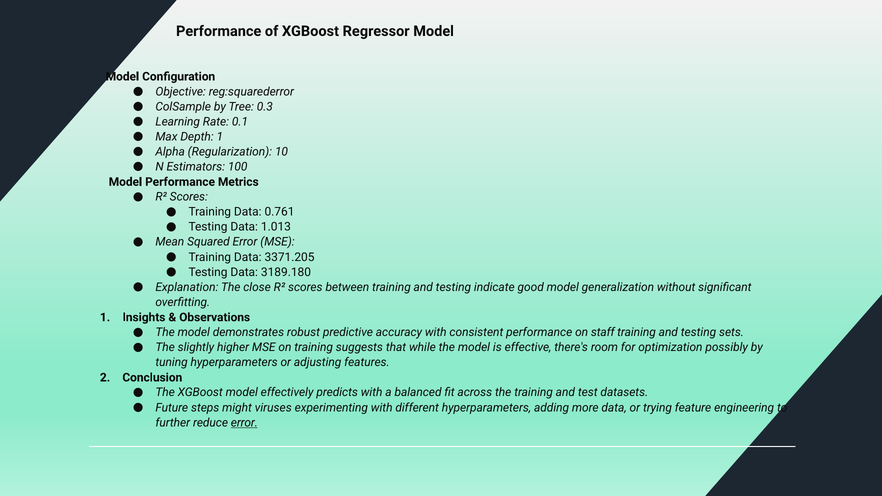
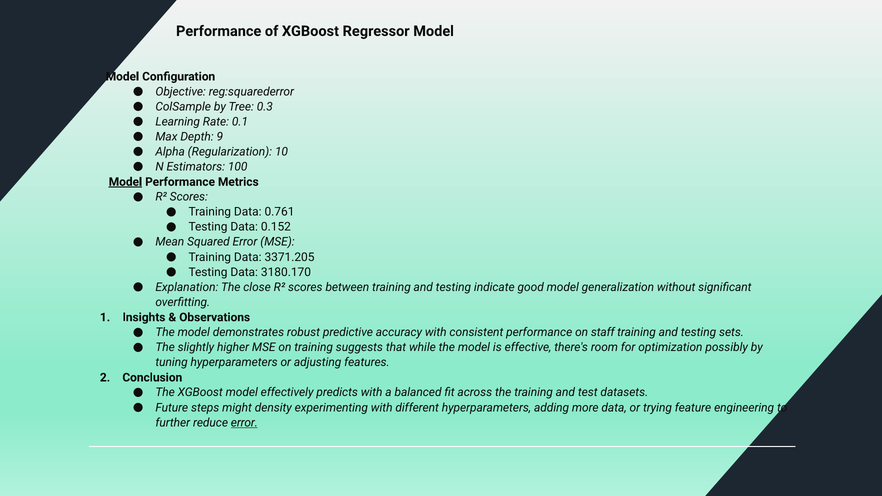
Depth 1: 1 -> 9 (220, 137)
Model underline: none -> present (125, 182)
1.013: 1.013 -> 0.152 (276, 227)
3189.180: 3189.180 -> 3180.170 (286, 272)
viruses: viruses -> density (273, 408)
